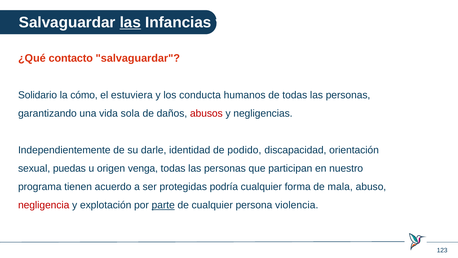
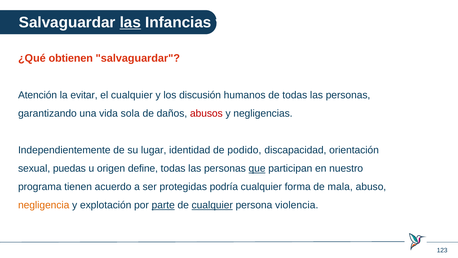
contacto: contacto -> obtienen (71, 58)
Solidario: Solidario -> Atención (38, 95)
cómo: cómo -> evitar (84, 95)
el estuviera: estuviera -> cualquier (132, 95)
conducta: conducta -> discusión (200, 95)
darle: darle -> lugar (154, 150)
venga: venga -> define (143, 168)
que underline: none -> present (257, 168)
negligencia colour: red -> orange (44, 205)
cualquier underline: none -> present (212, 205)
